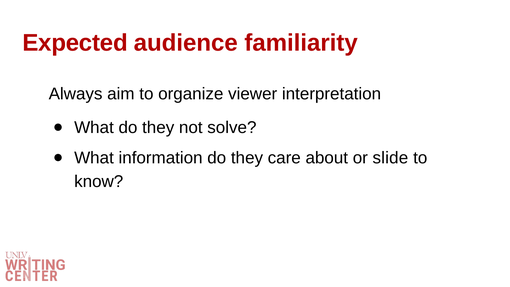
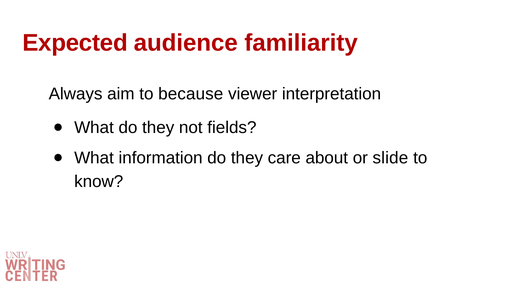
organize: organize -> because (191, 94)
solve: solve -> fields (232, 127)
